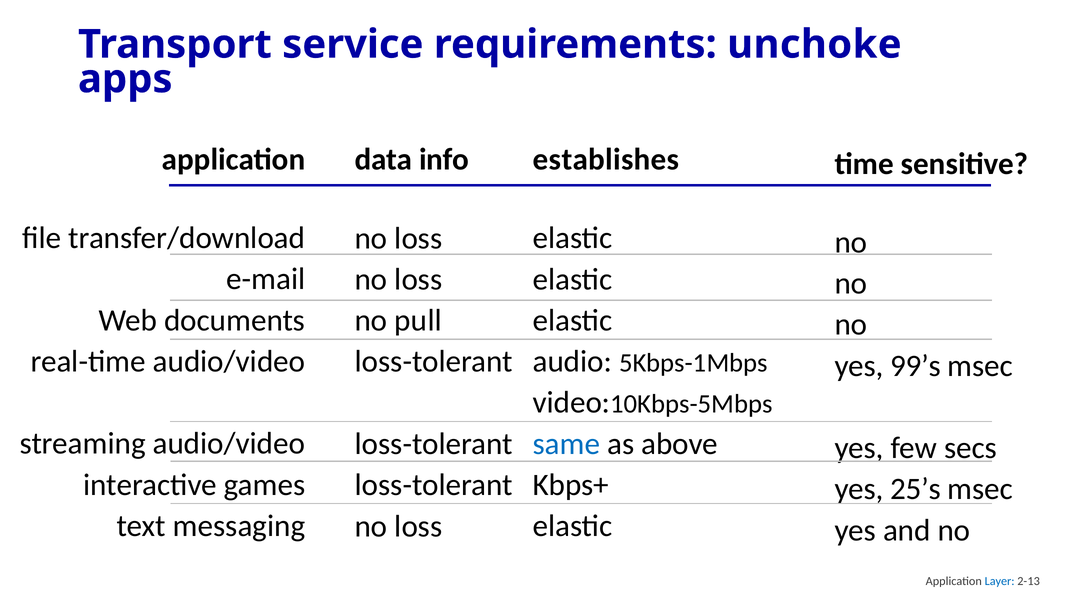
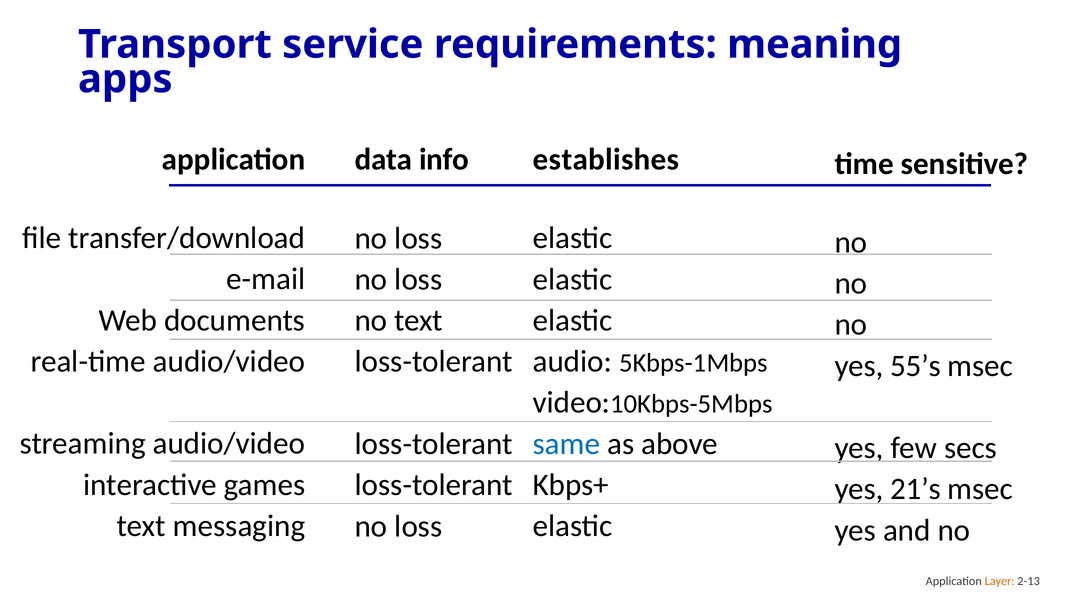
unchoke: unchoke -> meaning (815, 44)
no pull: pull -> text (418, 320)
99’s: 99’s -> 55’s (916, 366)
25’s: 25’s -> 21’s (916, 489)
Layer colour: blue -> orange (1000, 581)
